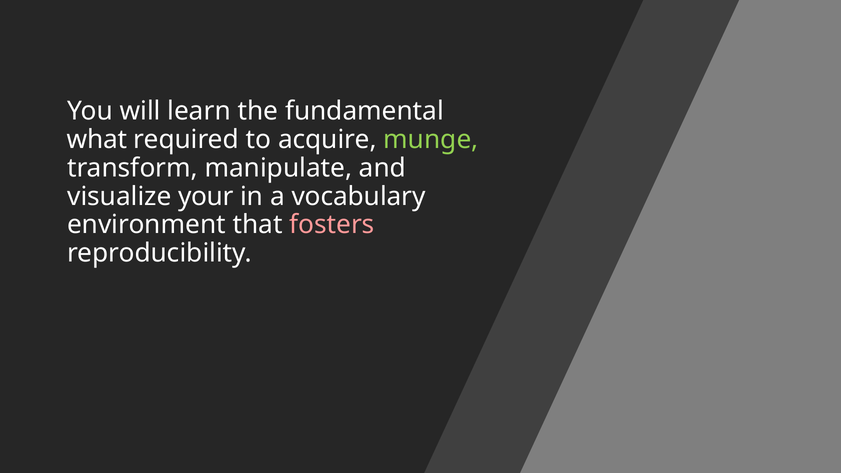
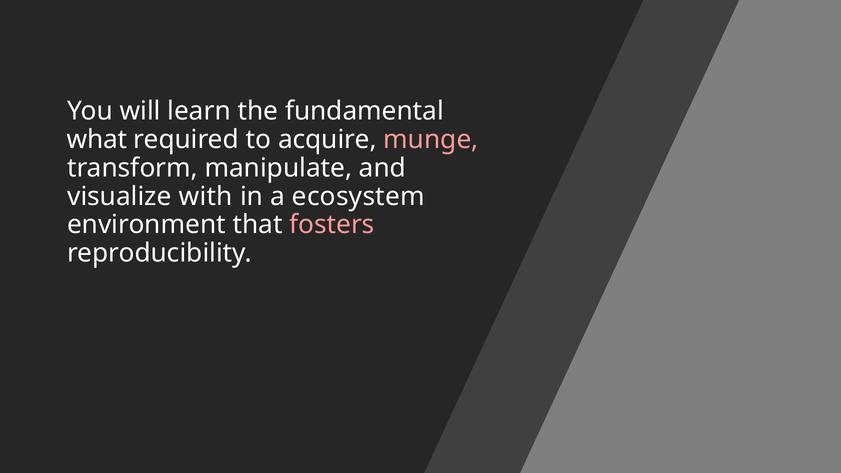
munge colour: light green -> pink (431, 140)
your: your -> with (206, 196)
vocabulary: vocabulary -> ecosystem (358, 196)
